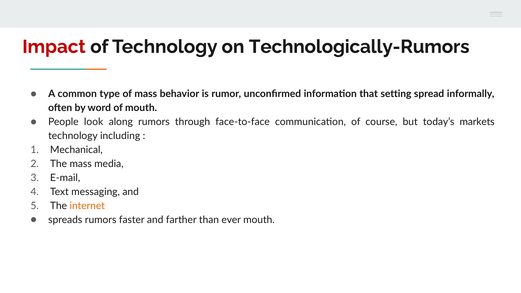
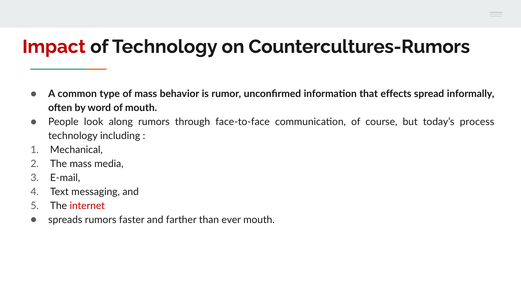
Technologically-Rumors: Technologically-Rumors -> Countercultures-Rumors (359, 47)
setting: setting -> effects (396, 94)
markets: markets -> process (477, 122)
internet colour: orange -> red (87, 206)
